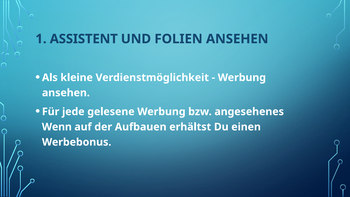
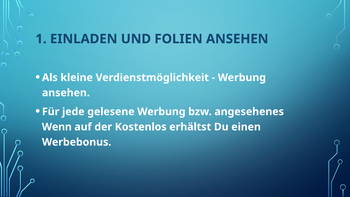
ASSISTENT: ASSISTENT -> EINLADEN (84, 39)
Aufbauen: Aufbauen -> Kostenlos (141, 127)
